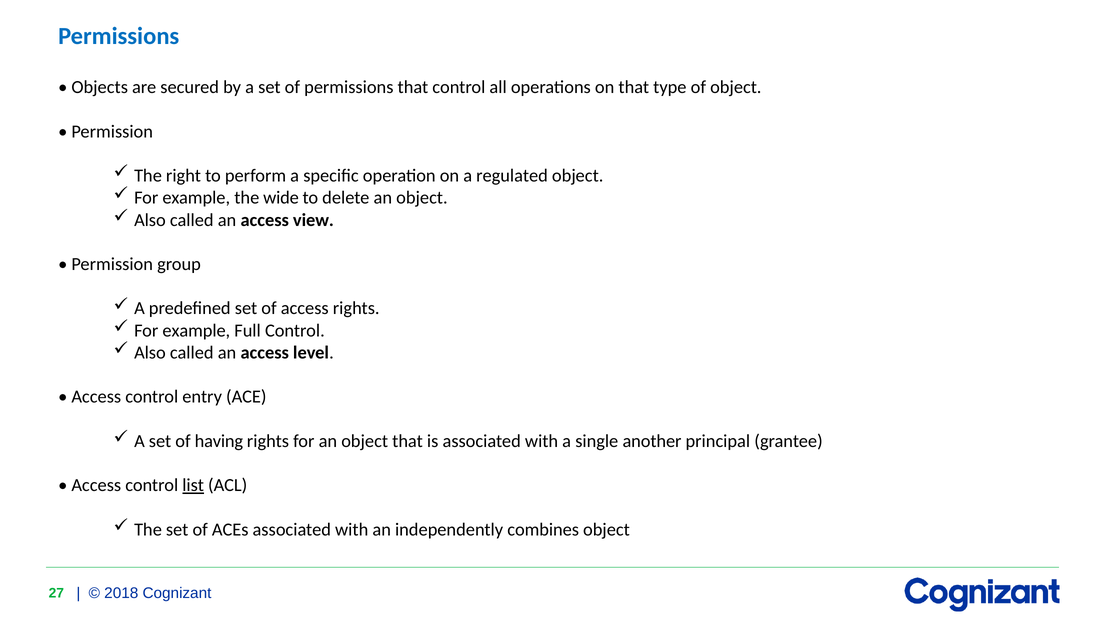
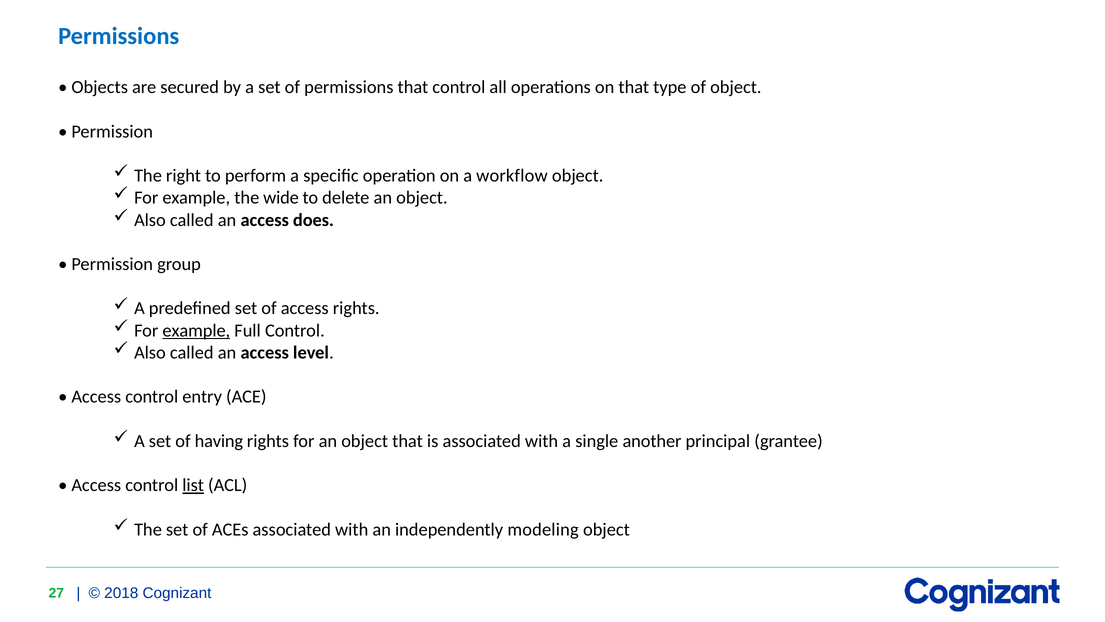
regulated: regulated -> workflow (512, 176)
view: view -> does (313, 220)
example underline: none -> present (196, 330)
combines: combines -> modeling (543, 529)
